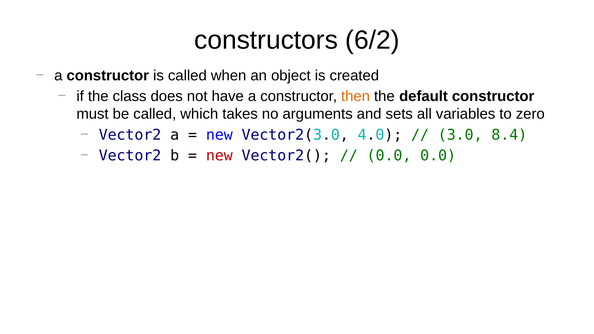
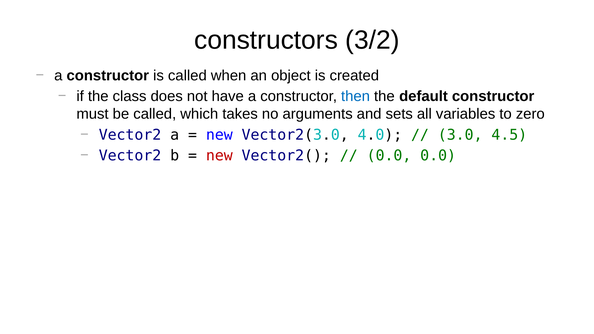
6/2: 6/2 -> 3/2 (372, 40)
then colour: orange -> blue (356, 96)
8.4: 8.4 -> 4.5 (509, 135)
